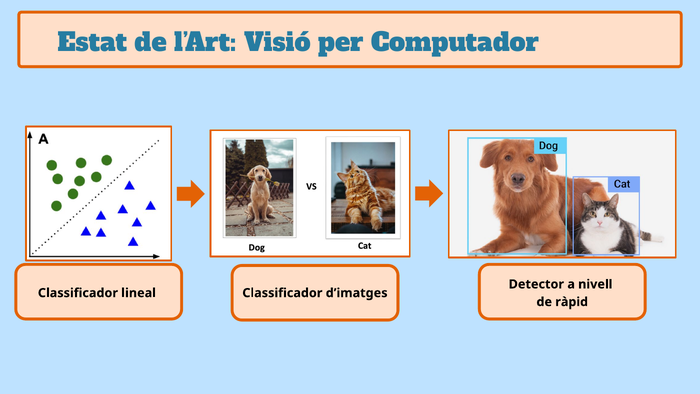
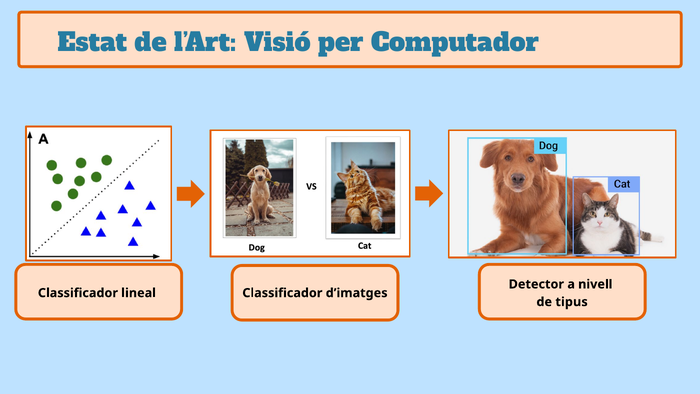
ràpid: ràpid -> tipus (572, 302)
